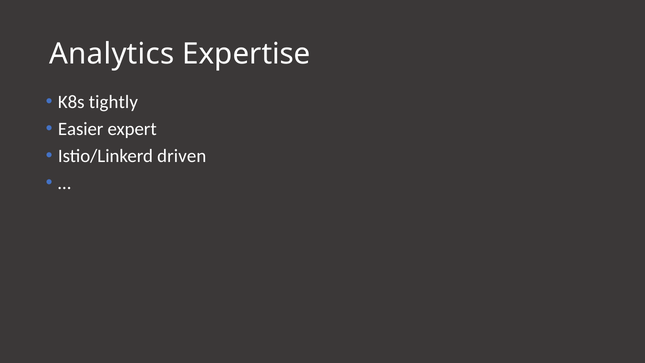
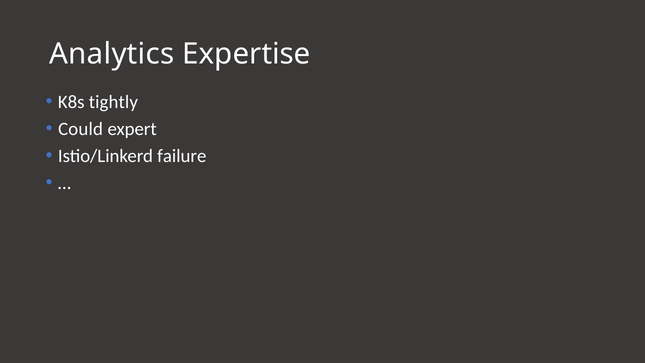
Easier: Easier -> Could (81, 129)
driven: driven -> failure (182, 156)
